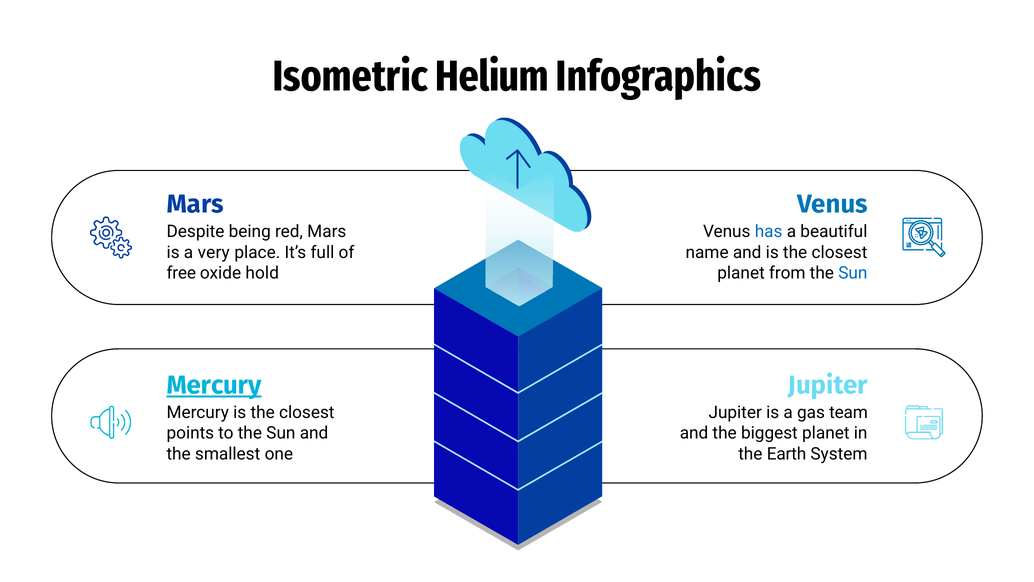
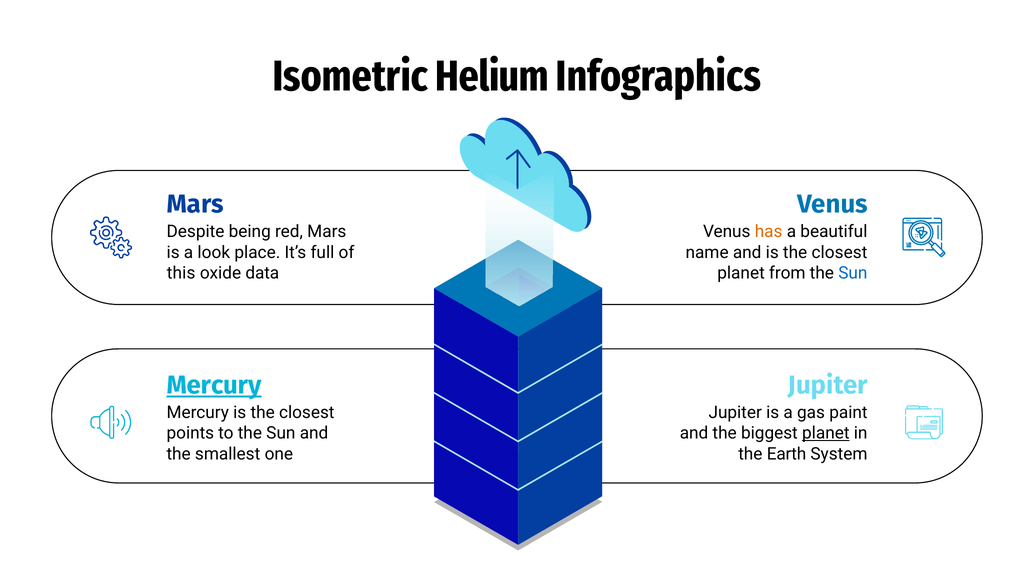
has colour: blue -> orange (769, 232)
very: very -> look (214, 252)
free: free -> this (181, 273)
hold: hold -> data (262, 273)
team: team -> paint (848, 412)
planet underline: none -> present (826, 433)
